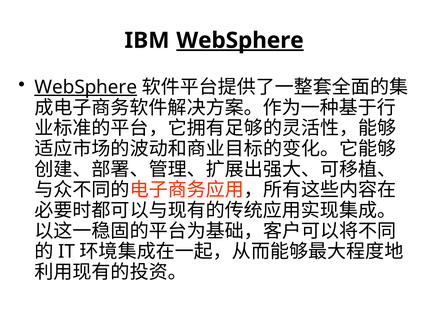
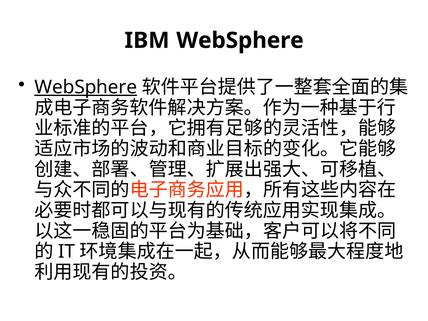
WebSphere underline: present -> none (240, 40)
